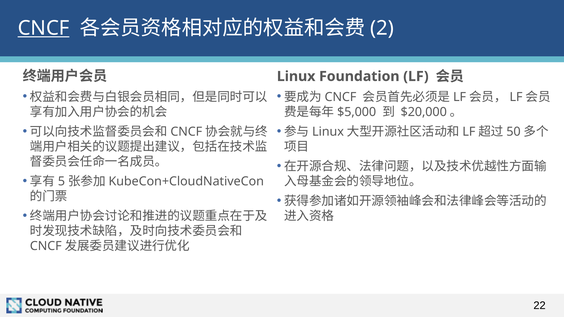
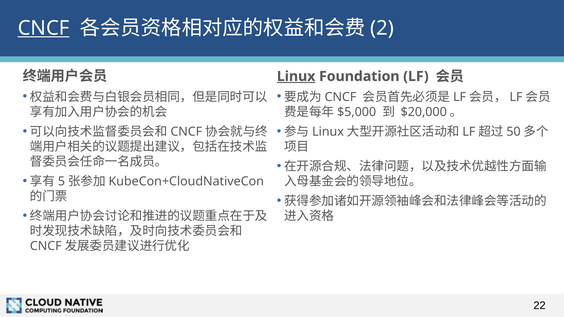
Linux underline: none -> present (296, 76)
